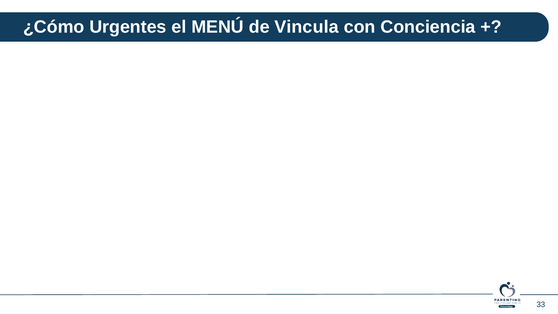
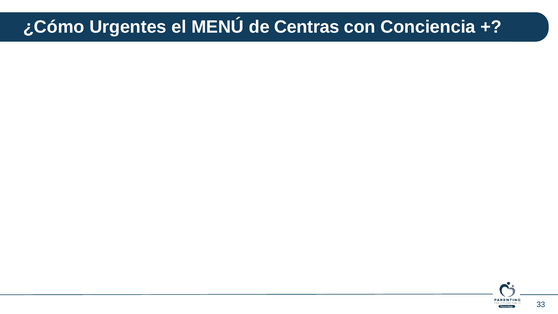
Vincula: Vincula -> Centras (307, 27)
